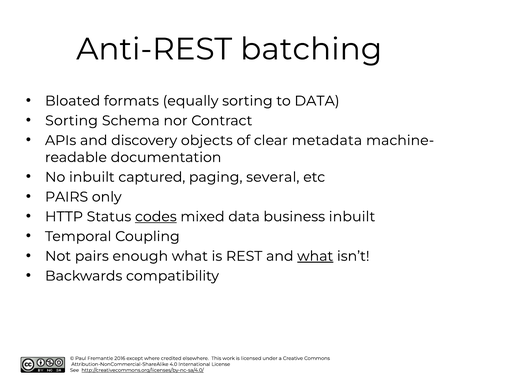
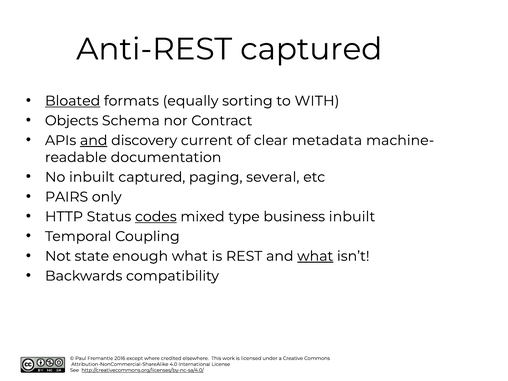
Anti-REST batching: batching -> captured (311, 49)
Bloated underline: none -> present (73, 101)
to DATA: DATA -> WITH (317, 101)
Sorting: Sorting -> Objects (72, 121)
and underline: none -> present (94, 140)
objects: objects -> current (207, 140)
mixed data: data -> type (244, 217)
Not pairs: pairs -> state (92, 256)
